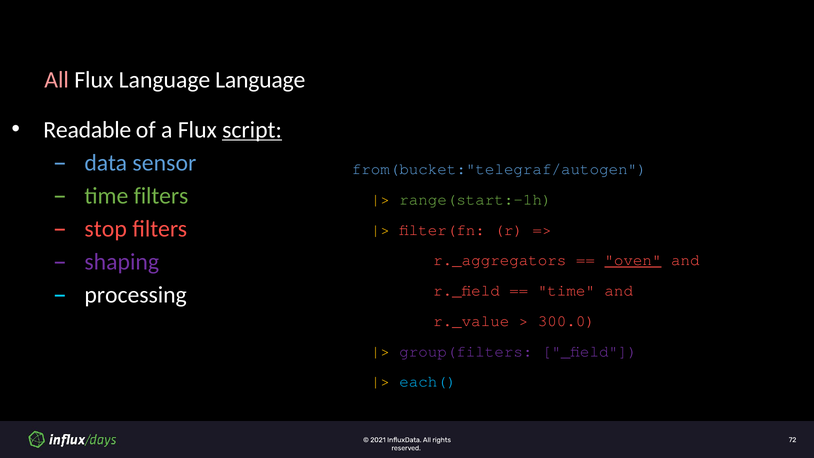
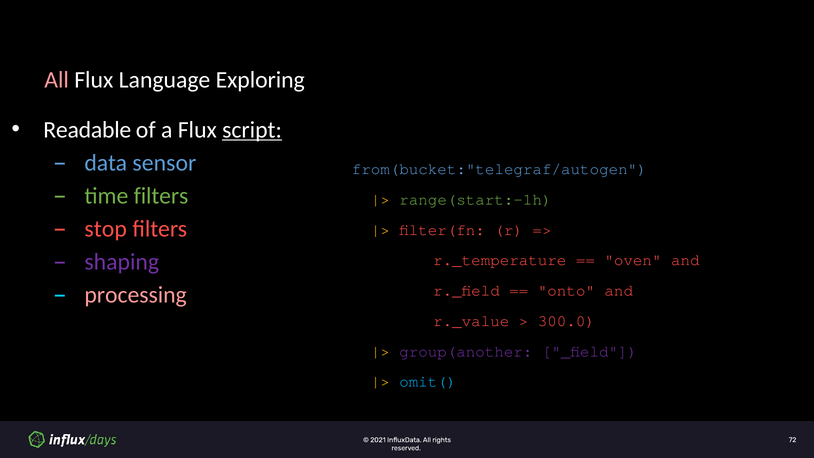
Language Language: Language -> Exploring (260, 80)
r._aggregators: r._aggregators -> r._temperature (500, 260)
oven underline: present -> none (633, 260)
time: time -> onto (566, 291)
processing colour: white -> pink (136, 295)
group(filters: group(filters -> group(another (466, 351)
each(: each( -> omit( (428, 382)
